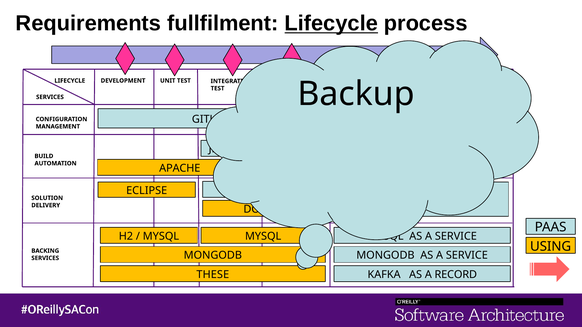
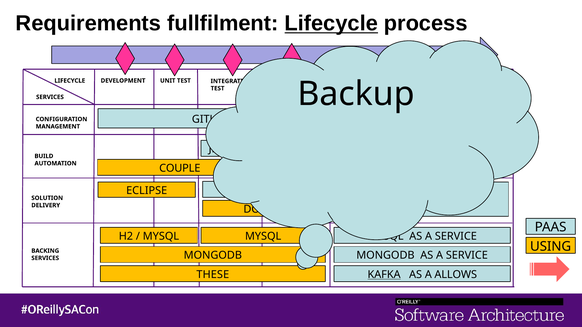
APACHE: APACHE -> COUPLE (180, 168)
KAFKA underline: none -> present (384, 275)
RECORD: RECORD -> ALLOWS (456, 275)
